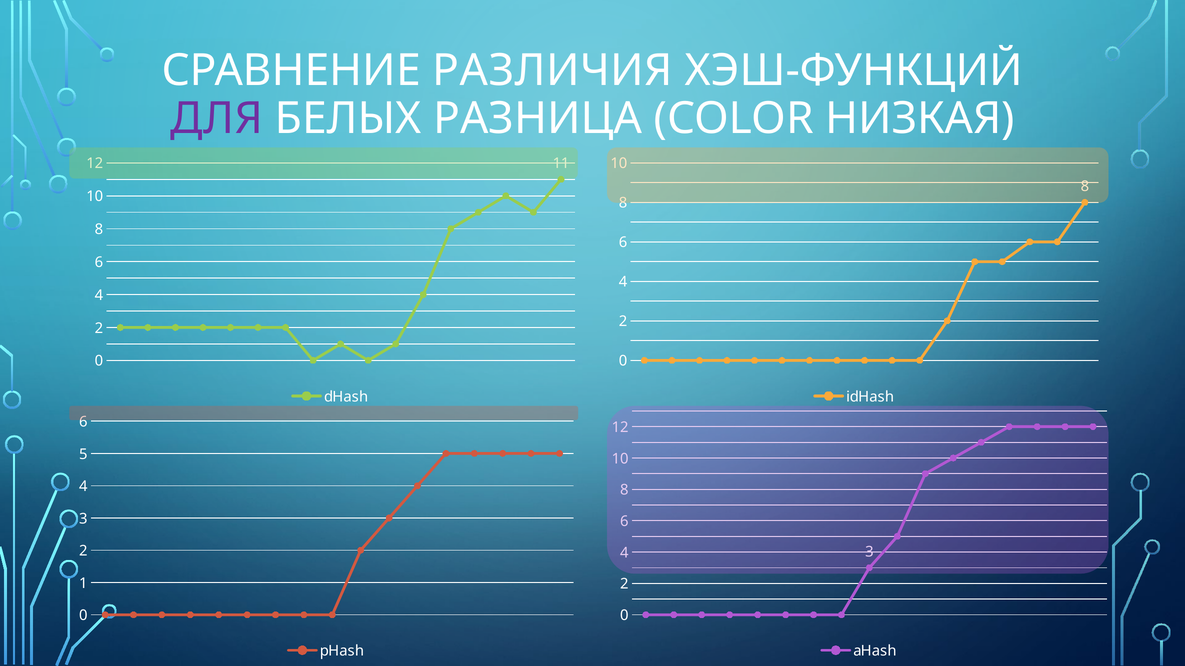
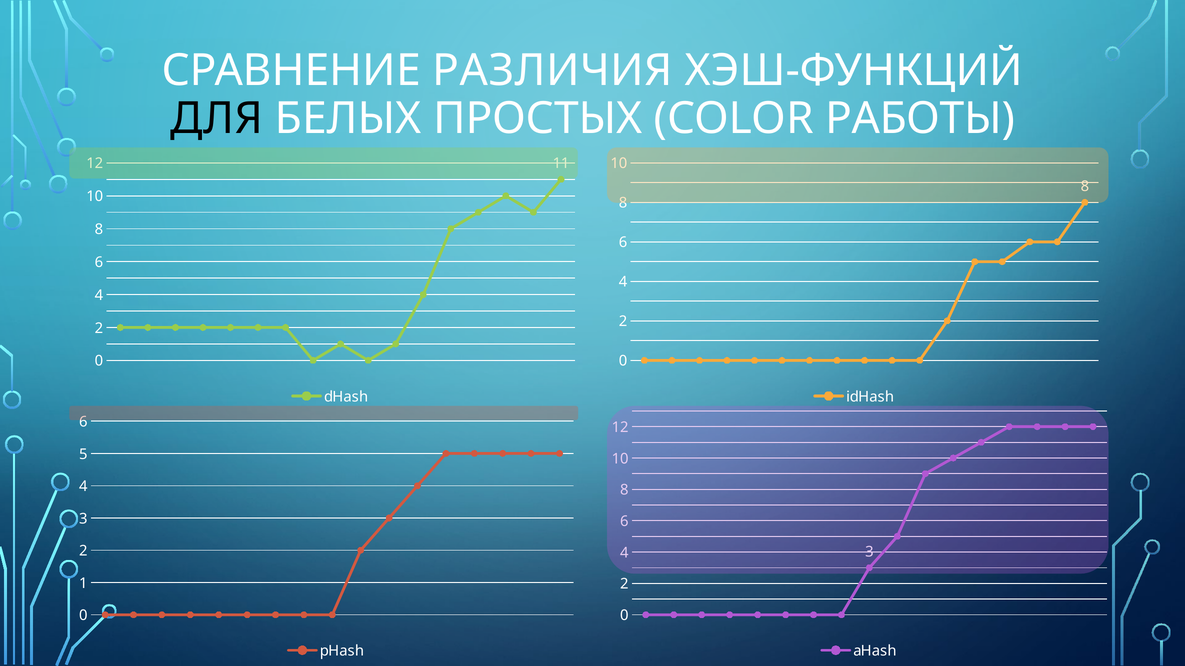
ДЛЯ colour: purple -> black (217, 118)
РАЗНИЦА: РАЗНИЦА -> ПРОСТЫХ (538, 118)
НИЗКАЯ: НИЗКАЯ -> РАБОТЫ (920, 118)
